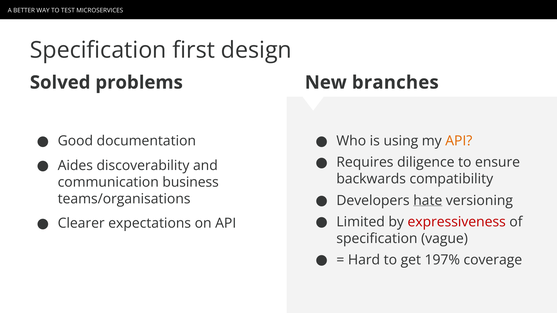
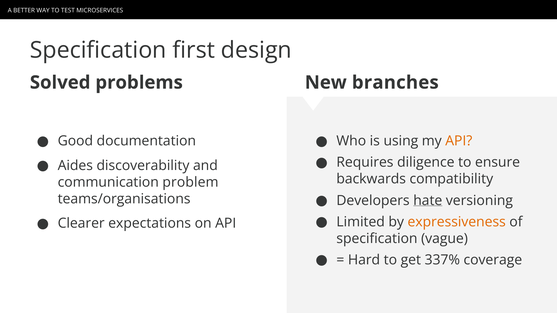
business: business -> problem (190, 182)
expressiveness colour: red -> orange (457, 222)
197%: 197% -> 337% (442, 260)
